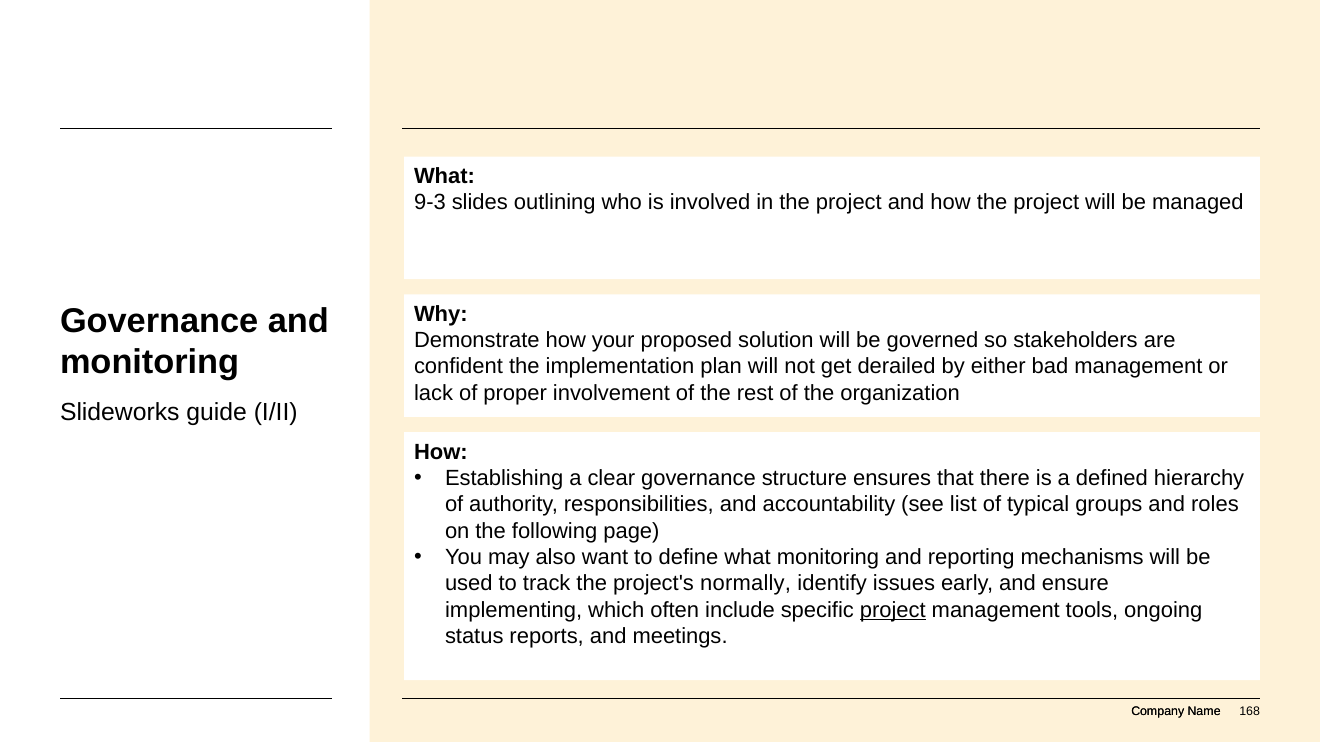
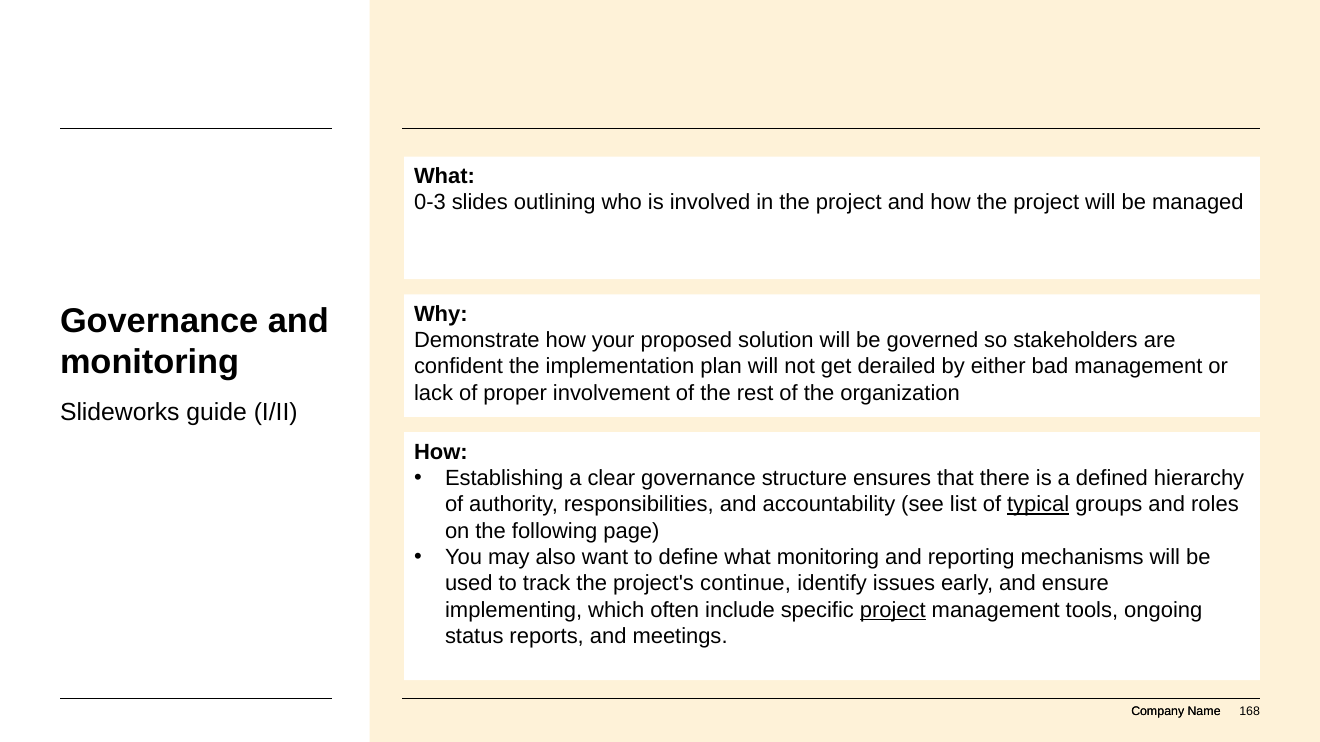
9-3: 9-3 -> 0-3 (430, 203)
typical underline: none -> present (1038, 505)
normally: normally -> continue (746, 584)
